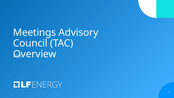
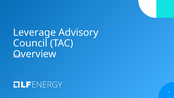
Meetings: Meetings -> Leverage (35, 32)
